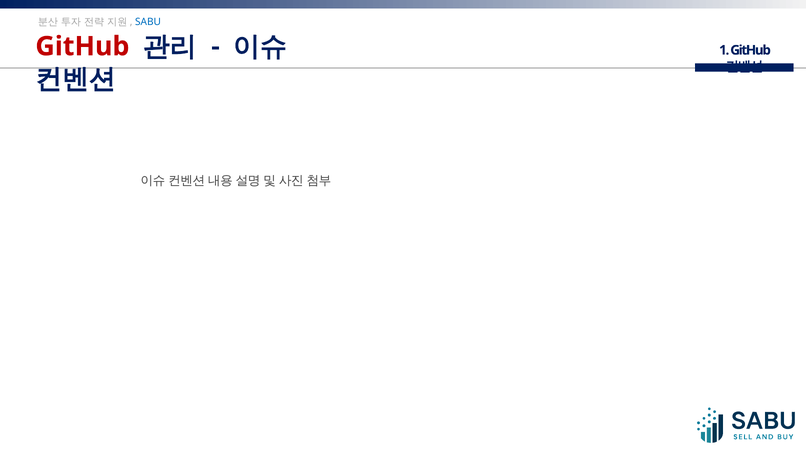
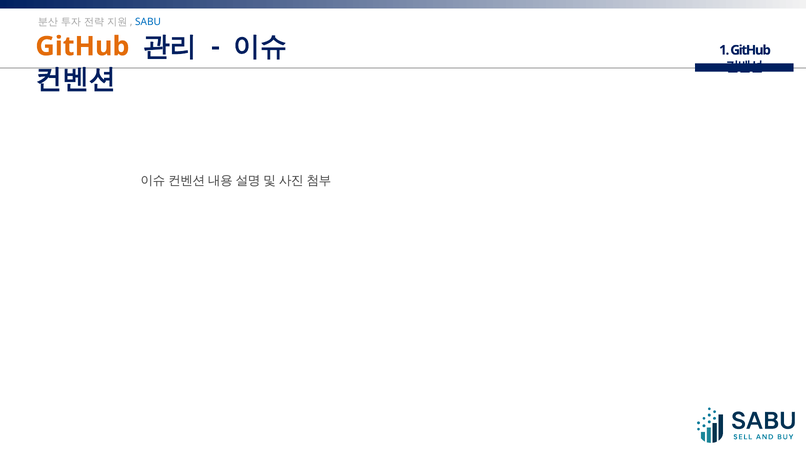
GitHub colour: red -> orange (82, 46)
